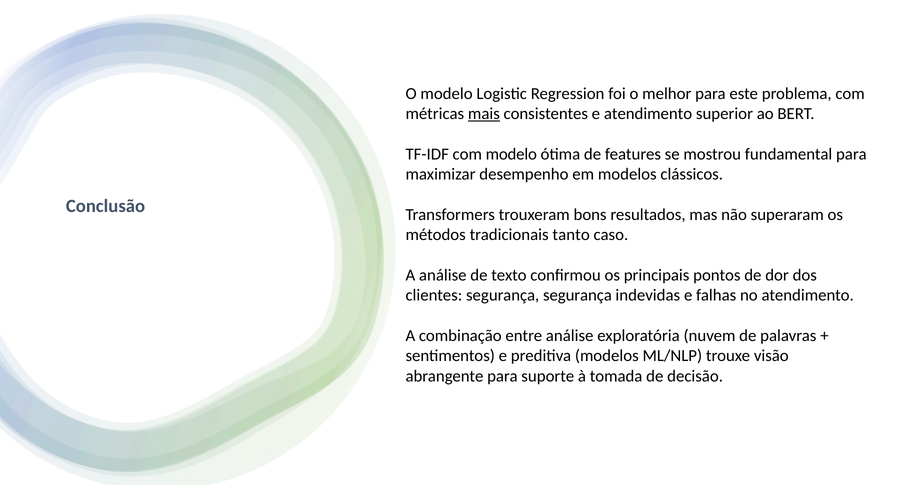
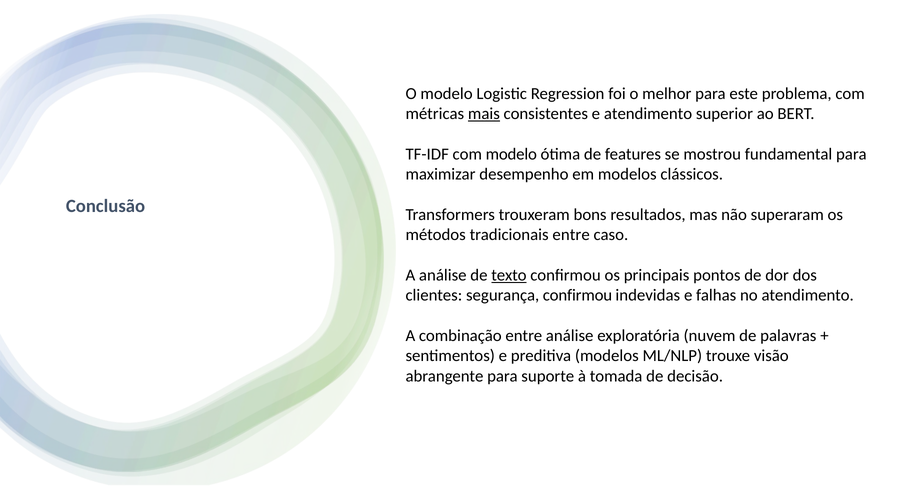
tradicionais tanto: tanto -> entre (571, 235)
texto underline: none -> present (509, 275)
segurança segurança: segurança -> confirmou (577, 296)
